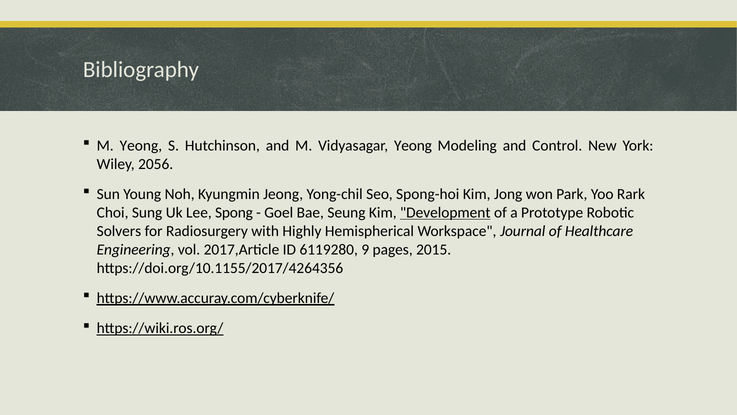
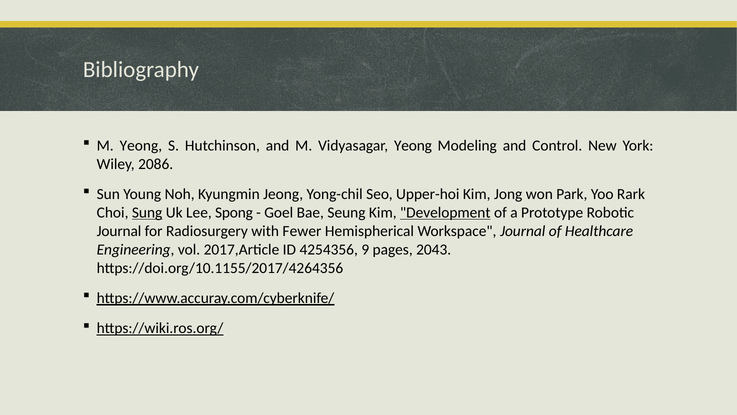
2056: 2056 -> 2086 (156, 164)
Spong-hoi: Spong-hoi -> Upper-hoi (428, 194)
Sung underline: none -> present (147, 212)
Solvers: Solvers -> Journal (119, 231)
Highly: Highly -> Fewer (302, 231)
6119280: 6119280 -> 4254356 (329, 249)
2015: 2015 -> 2043 (434, 249)
